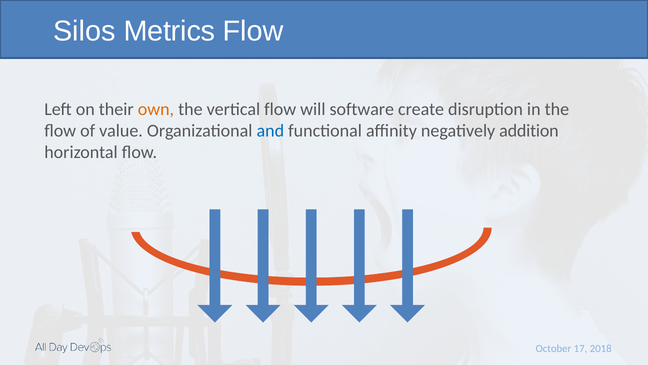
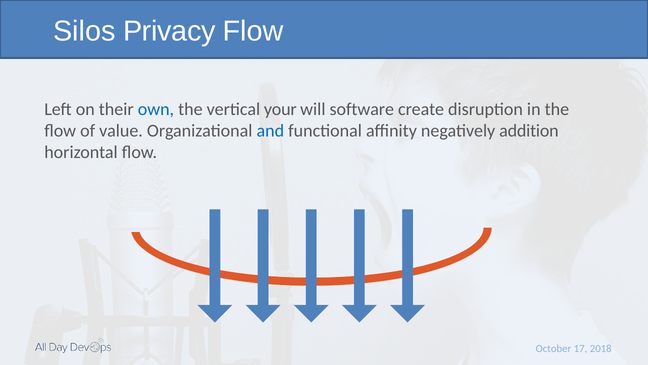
Metrics: Metrics -> Privacy (169, 31)
own colour: orange -> blue (156, 109)
vertical flow: flow -> your (280, 109)
